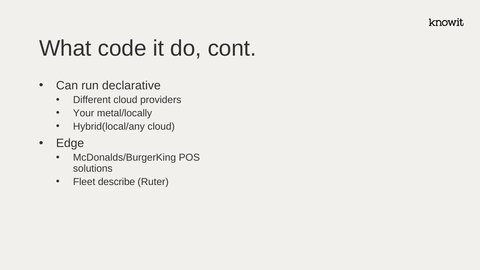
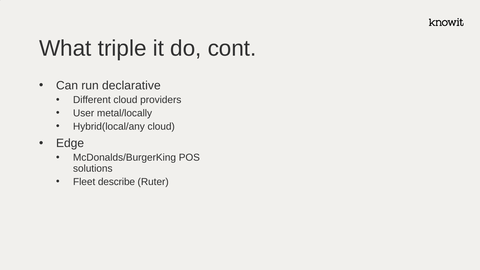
code: code -> triple (122, 48)
Your: Your -> User (84, 113)
